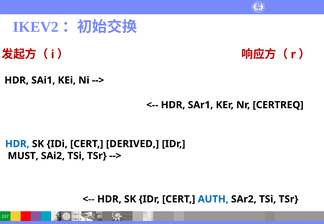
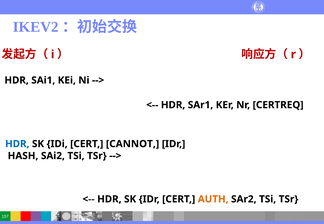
DERIVED: DERIVED -> CANNOT (133, 144)
MUST: MUST -> HASH (23, 156)
AUTH colour: blue -> orange (213, 199)
